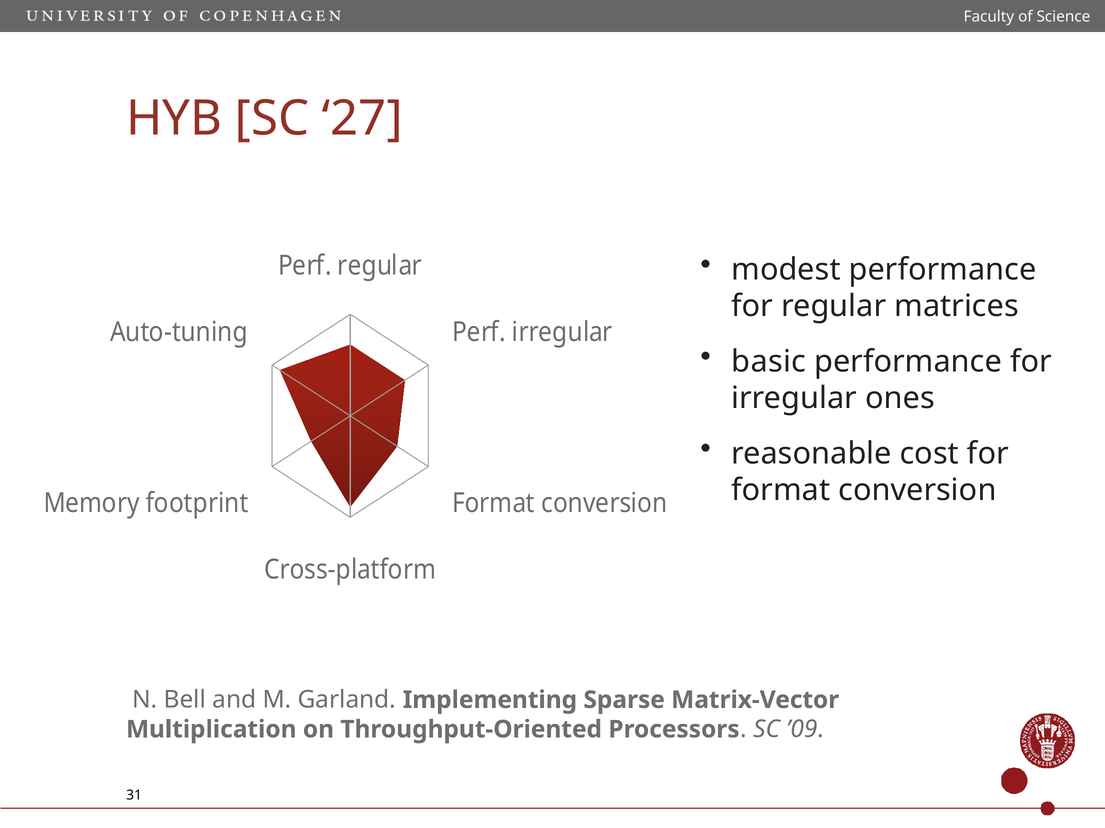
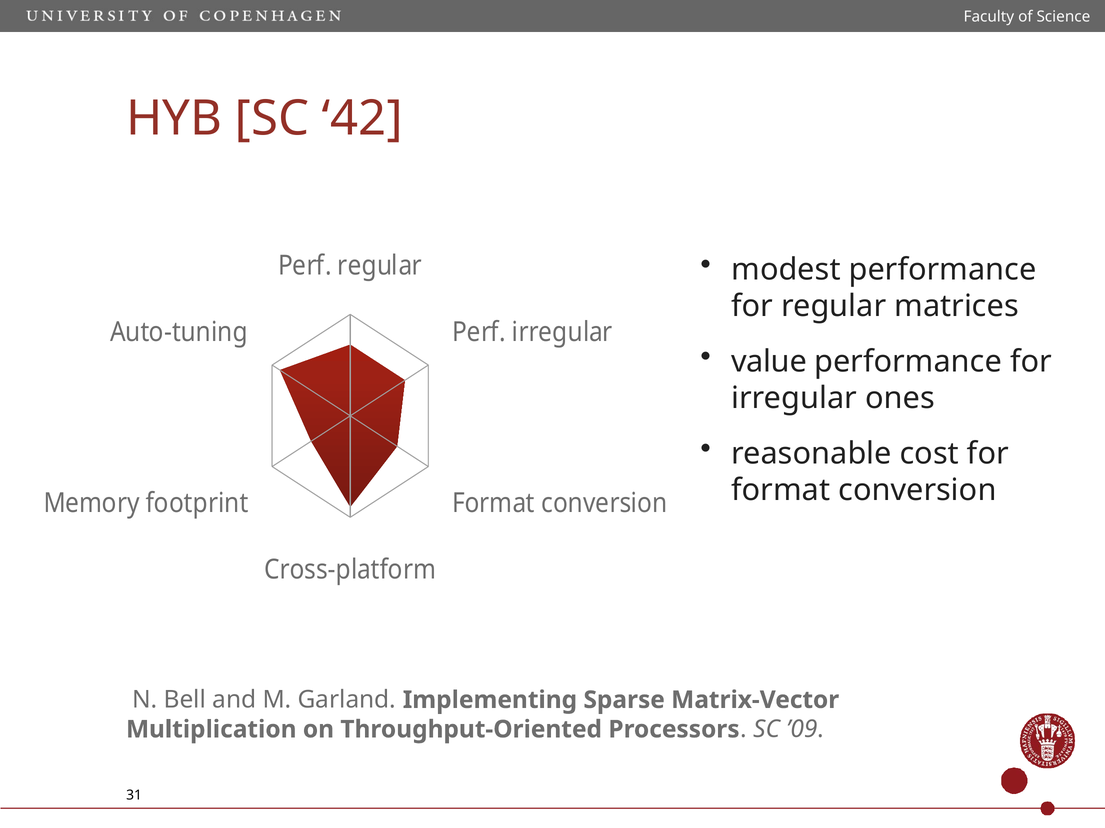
27: 27 -> 42 (362, 119)
basic: basic -> value (769, 362)
